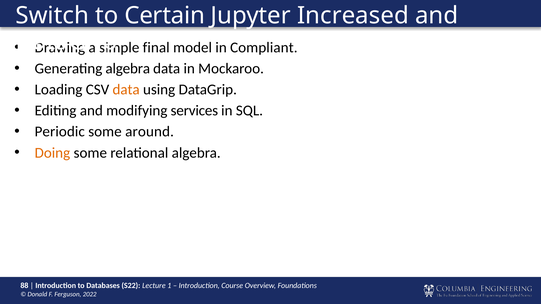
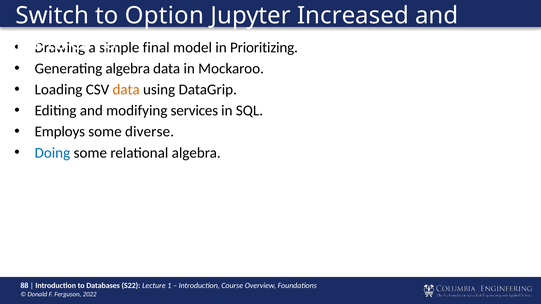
Certain: Certain -> Option (164, 16)
Compliant: Compliant -> Prioritizing (264, 48)
Periodic: Periodic -> Employs (60, 132)
around: around -> diverse (150, 132)
Doing colour: orange -> blue (52, 153)
